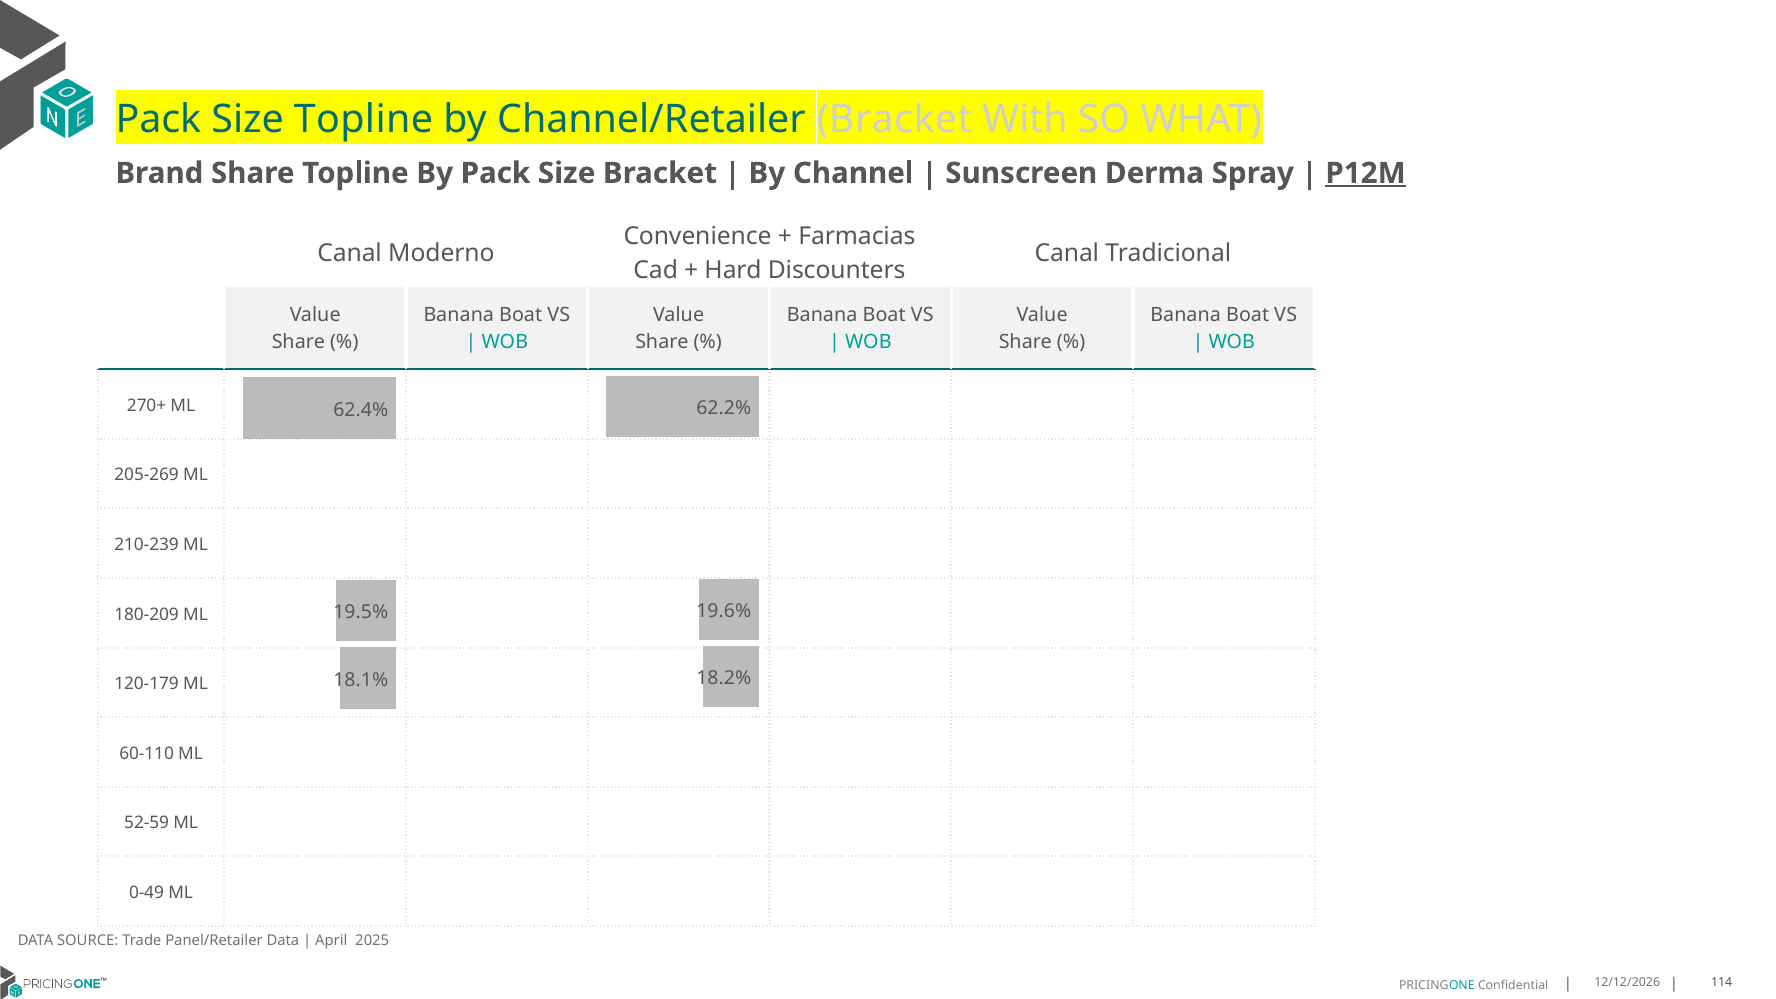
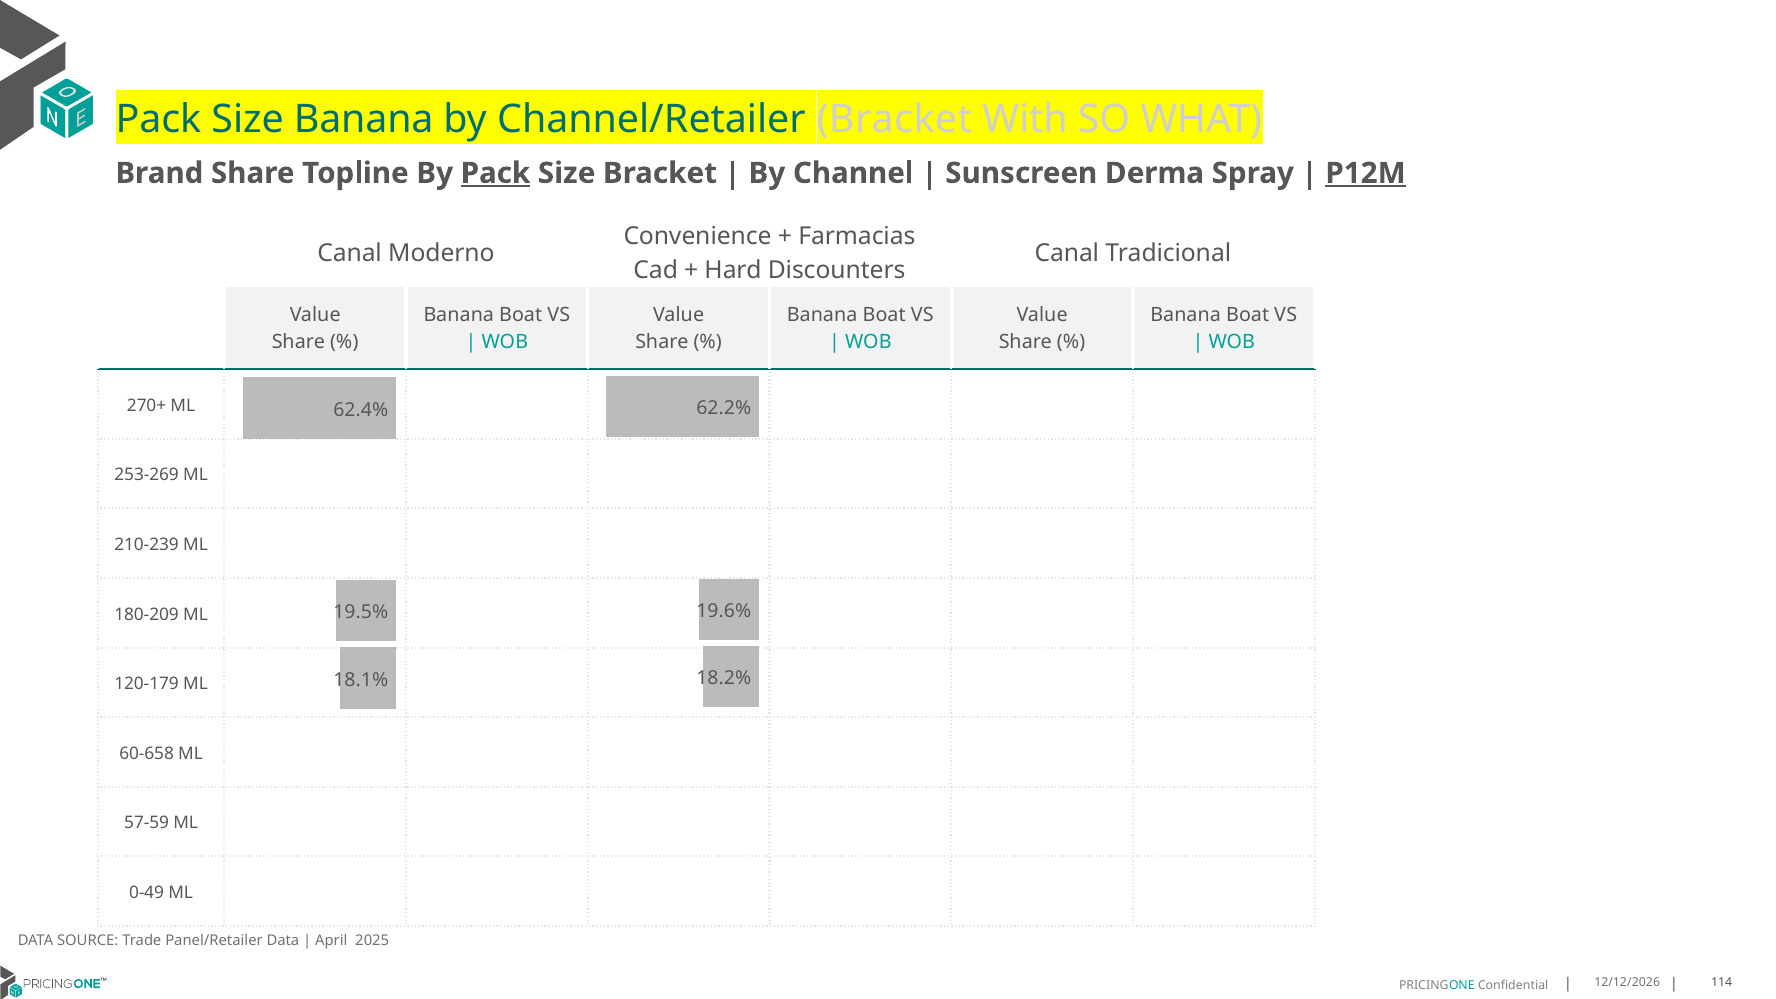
Size Topline: Topline -> Banana (364, 119)
Pack underline: none -> present (495, 173)
205-269: 205-269 -> 253-269 (147, 475)
60-110: 60-110 -> 60-658 (147, 754)
52-59: 52-59 -> 57-59 (147, 823)
